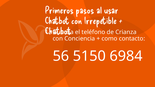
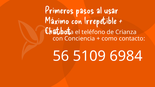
Chatbot: Chatbot -> Máximo (57, 21)
5150: 5150 -> 5109 (89, 56)
